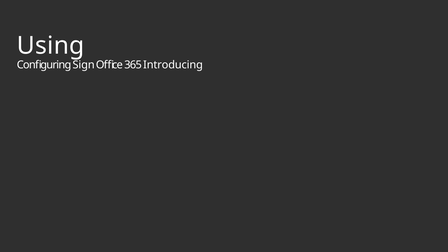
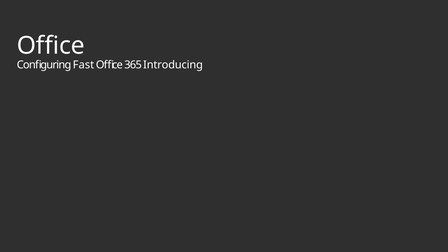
Using: Using -> Office (51, 46)
Sign: Sign -> Fast (83, 65)
